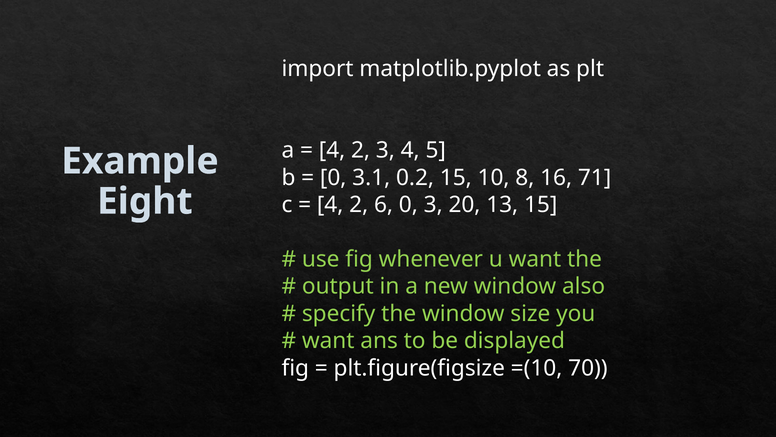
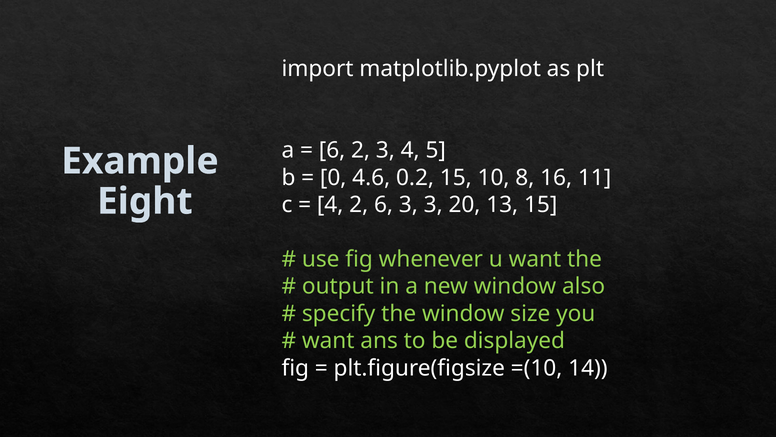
4: 4 -> 6 (332, 150)
3.1: 3.1 -> 4.6 (371, 177)
71: 71 -> 11 (595, 177)
6 0: 0 -> 3 (408, 205)
70: 70 -> 14 (588, 368)
